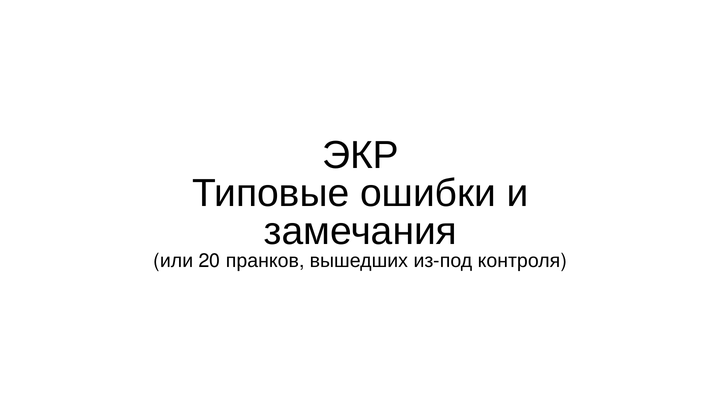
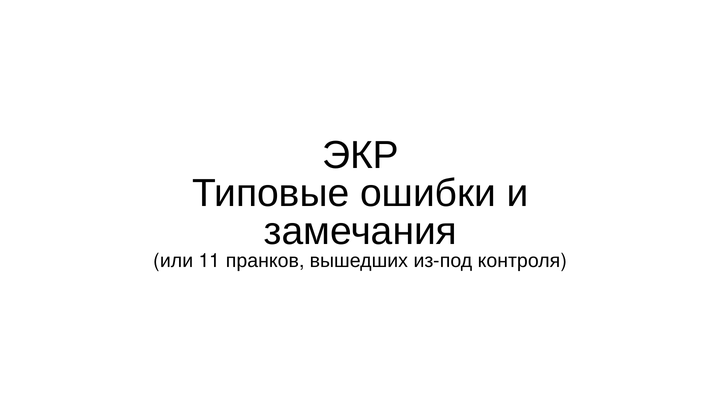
20: 20 -> 11 (209, 260)
